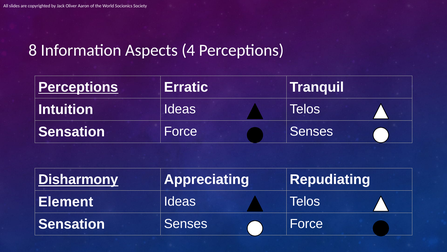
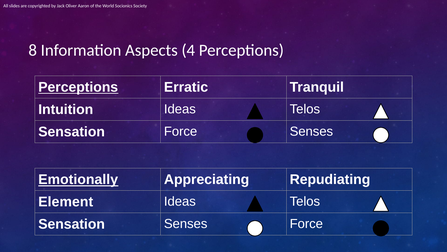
Disharmony: Disharmony -> Emotionally (78, 179)
